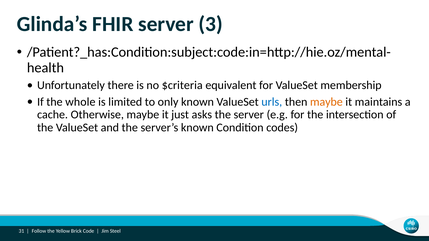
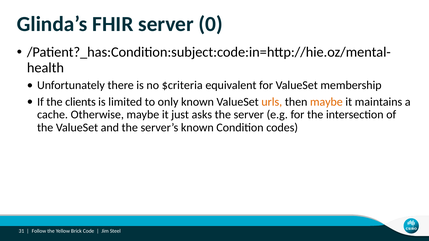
3: 3 -> 0 (211, 24)
whole: whole -> clients (80, 102)
urls colour: blue -> orange (272, 102)
